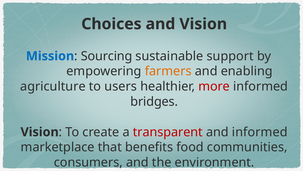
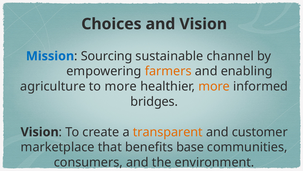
support: support -> channel (230, 56)
to users: users -> more (121, 86)
more colour: red -> orange (214, 86)
transparent colour: red -> orange (168, 132)
and informed: informed -> customer (260, 132)
food: food -> base (190, 147)
